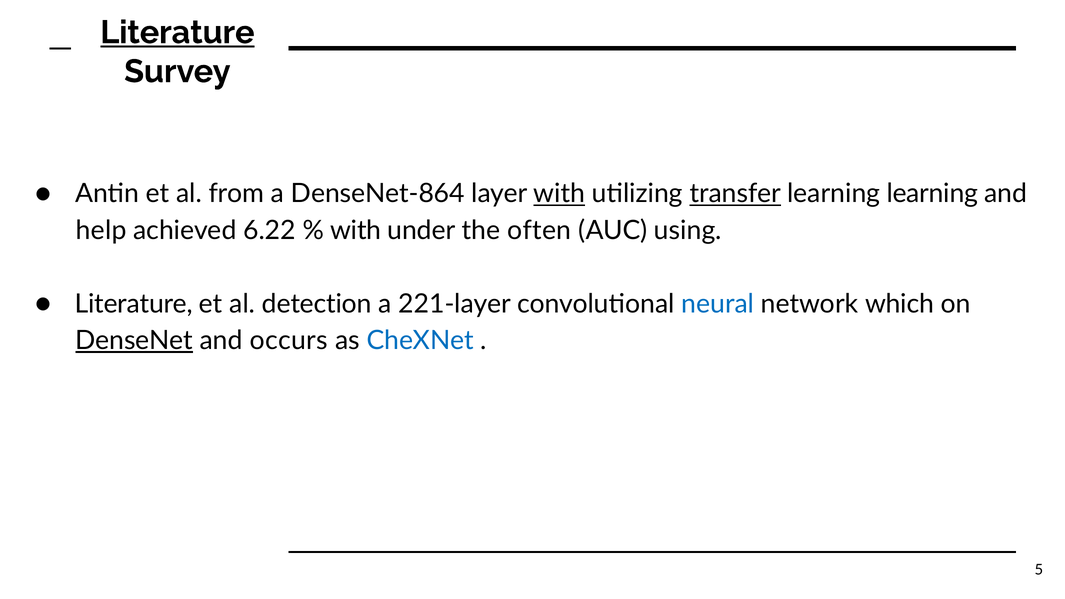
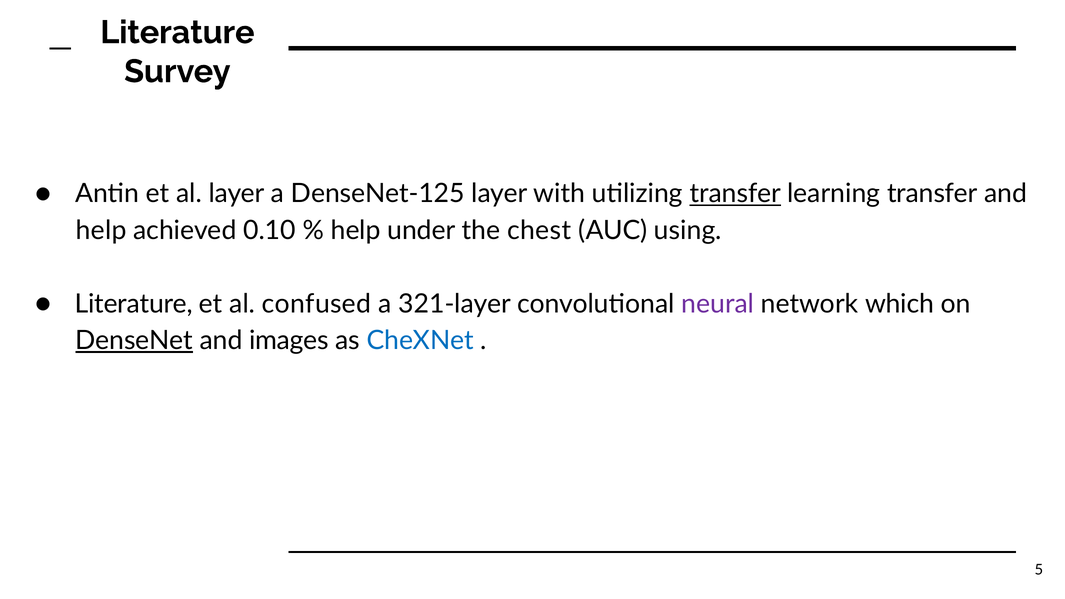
Literature underline: present -> none (177, 32)
al from: from -> layer (236, 194)
DenseNet-864: DenseNet-864 -> DenseNet-125 (378, 194)
with underline: present -> none (559, 194)
learning learning: learning -> transfer (932, 194)
6.22: 6.22 -> 0.10 (270, 230)
with: with -> help (356, 230)
often: often -> chest (539, 230)
detection: detection -> confused (317, 304)
221-layer: 221-layer -> 321-layer (455, 304)
neural colour: blue -> purple (718, 304)
occurs: occurs -> images (289, 341)
